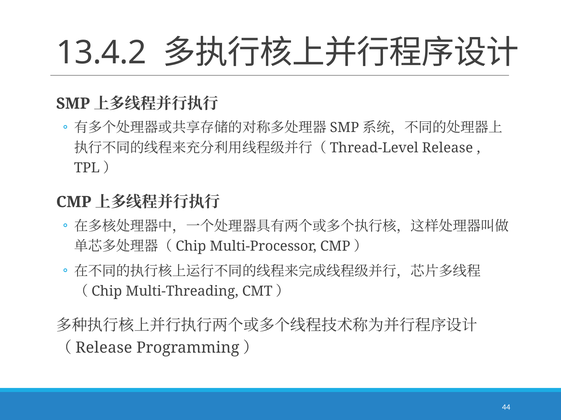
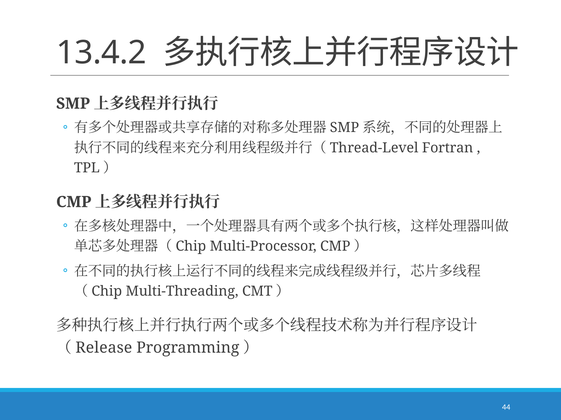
Release: Release -> Fortran (448, 148)
